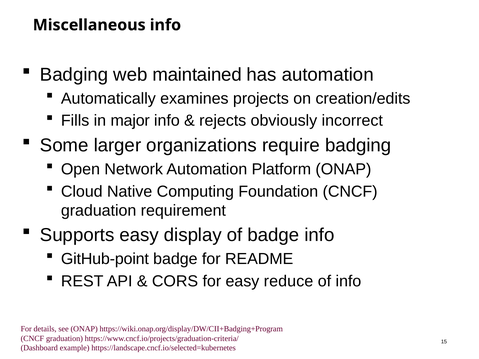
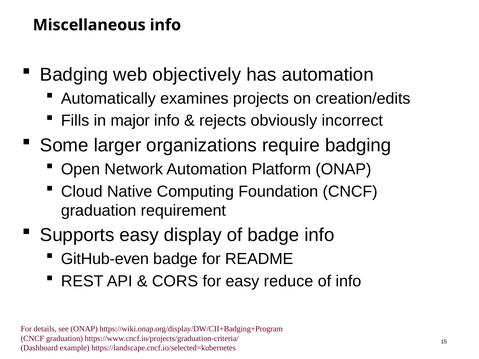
maintained: maintained -> objectively (197, 75)
GitHub-point: GitHub-point -> GitHub-even (105, 259)
